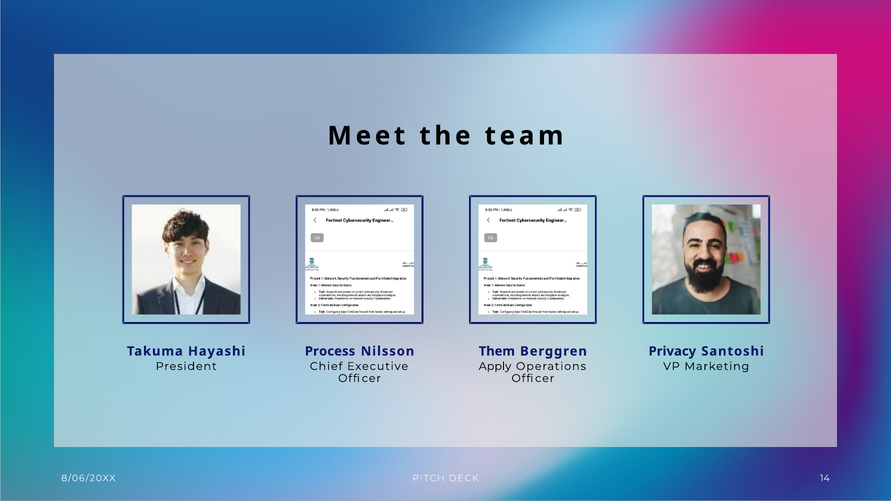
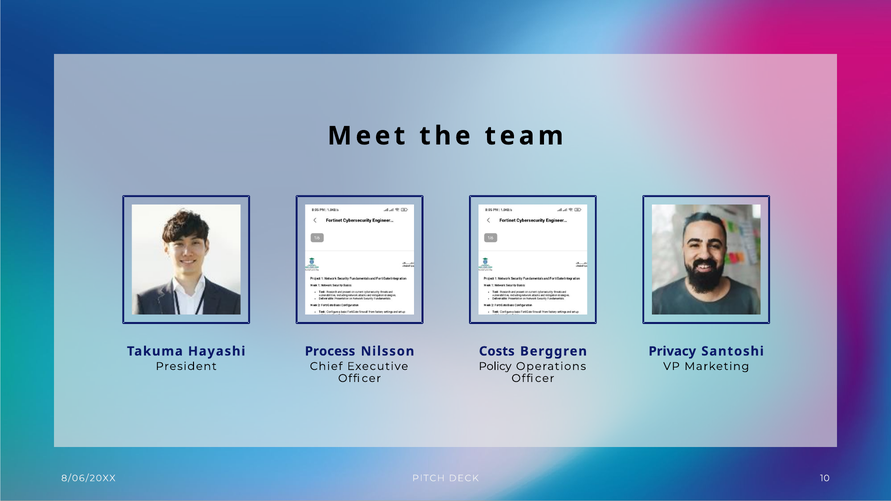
Them: Them -> Costs (497, 351)
Apply: Apply -> Policy (495, 366)
14: 14 -> 10 (825, 478)
